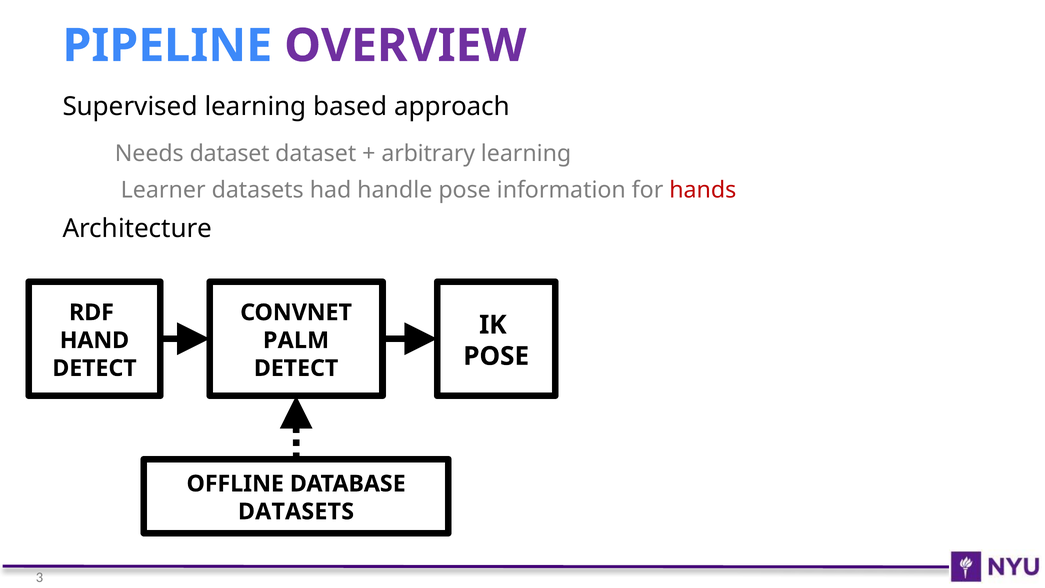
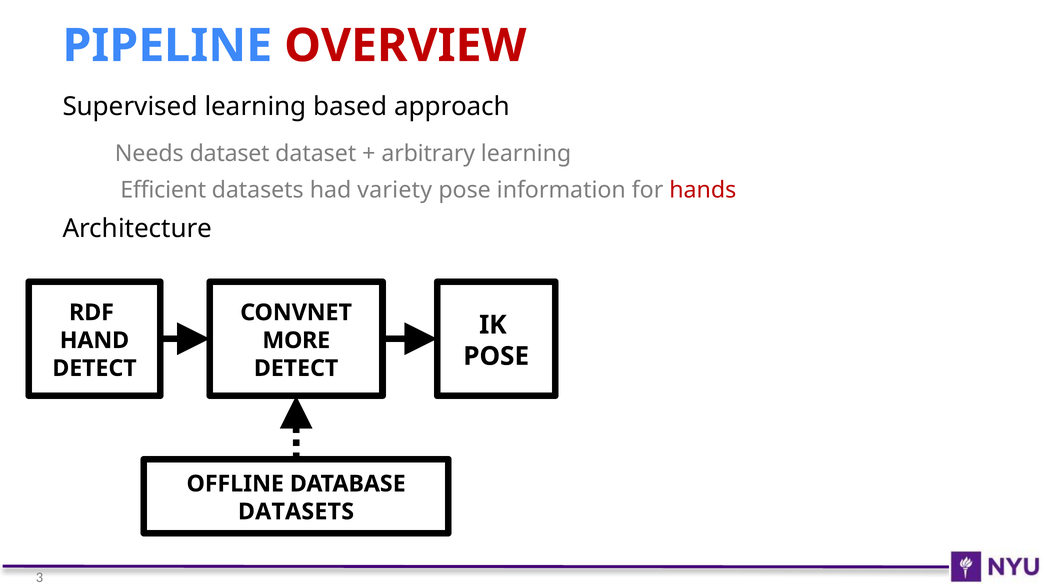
OVERVIEW colour: purple -> red (405, 46)
Learner: Learner -> Efficient (163, 190)
handle: handle -> variety (395, 190)
PALM: PALM -> MORE (296, 340)
